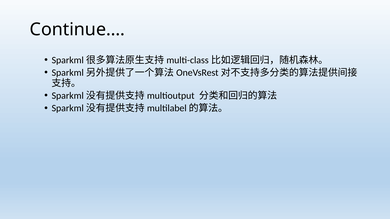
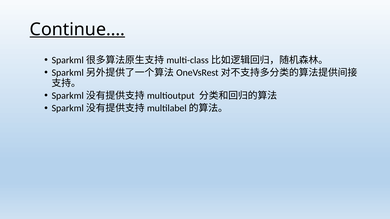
Continue… underline: none -> present (77, 29)
